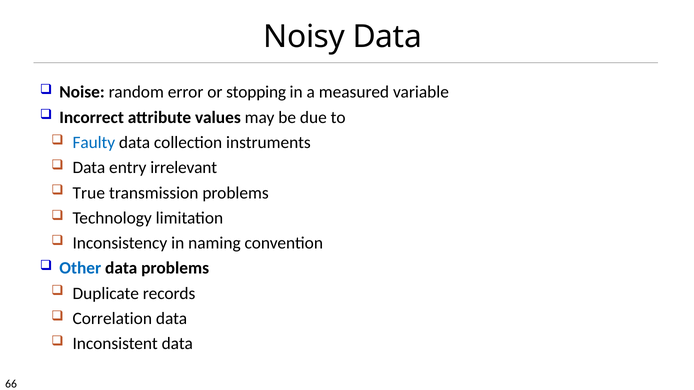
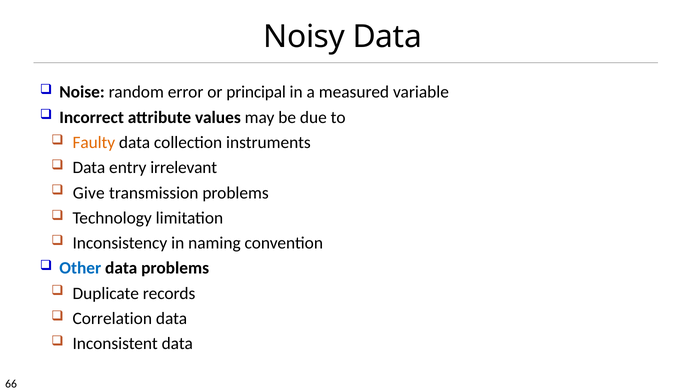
stopping: stopping -> principal (256, 92)
Faulty colour: blue -> orange (94, 143)
True: True -> Give (89, 193)
